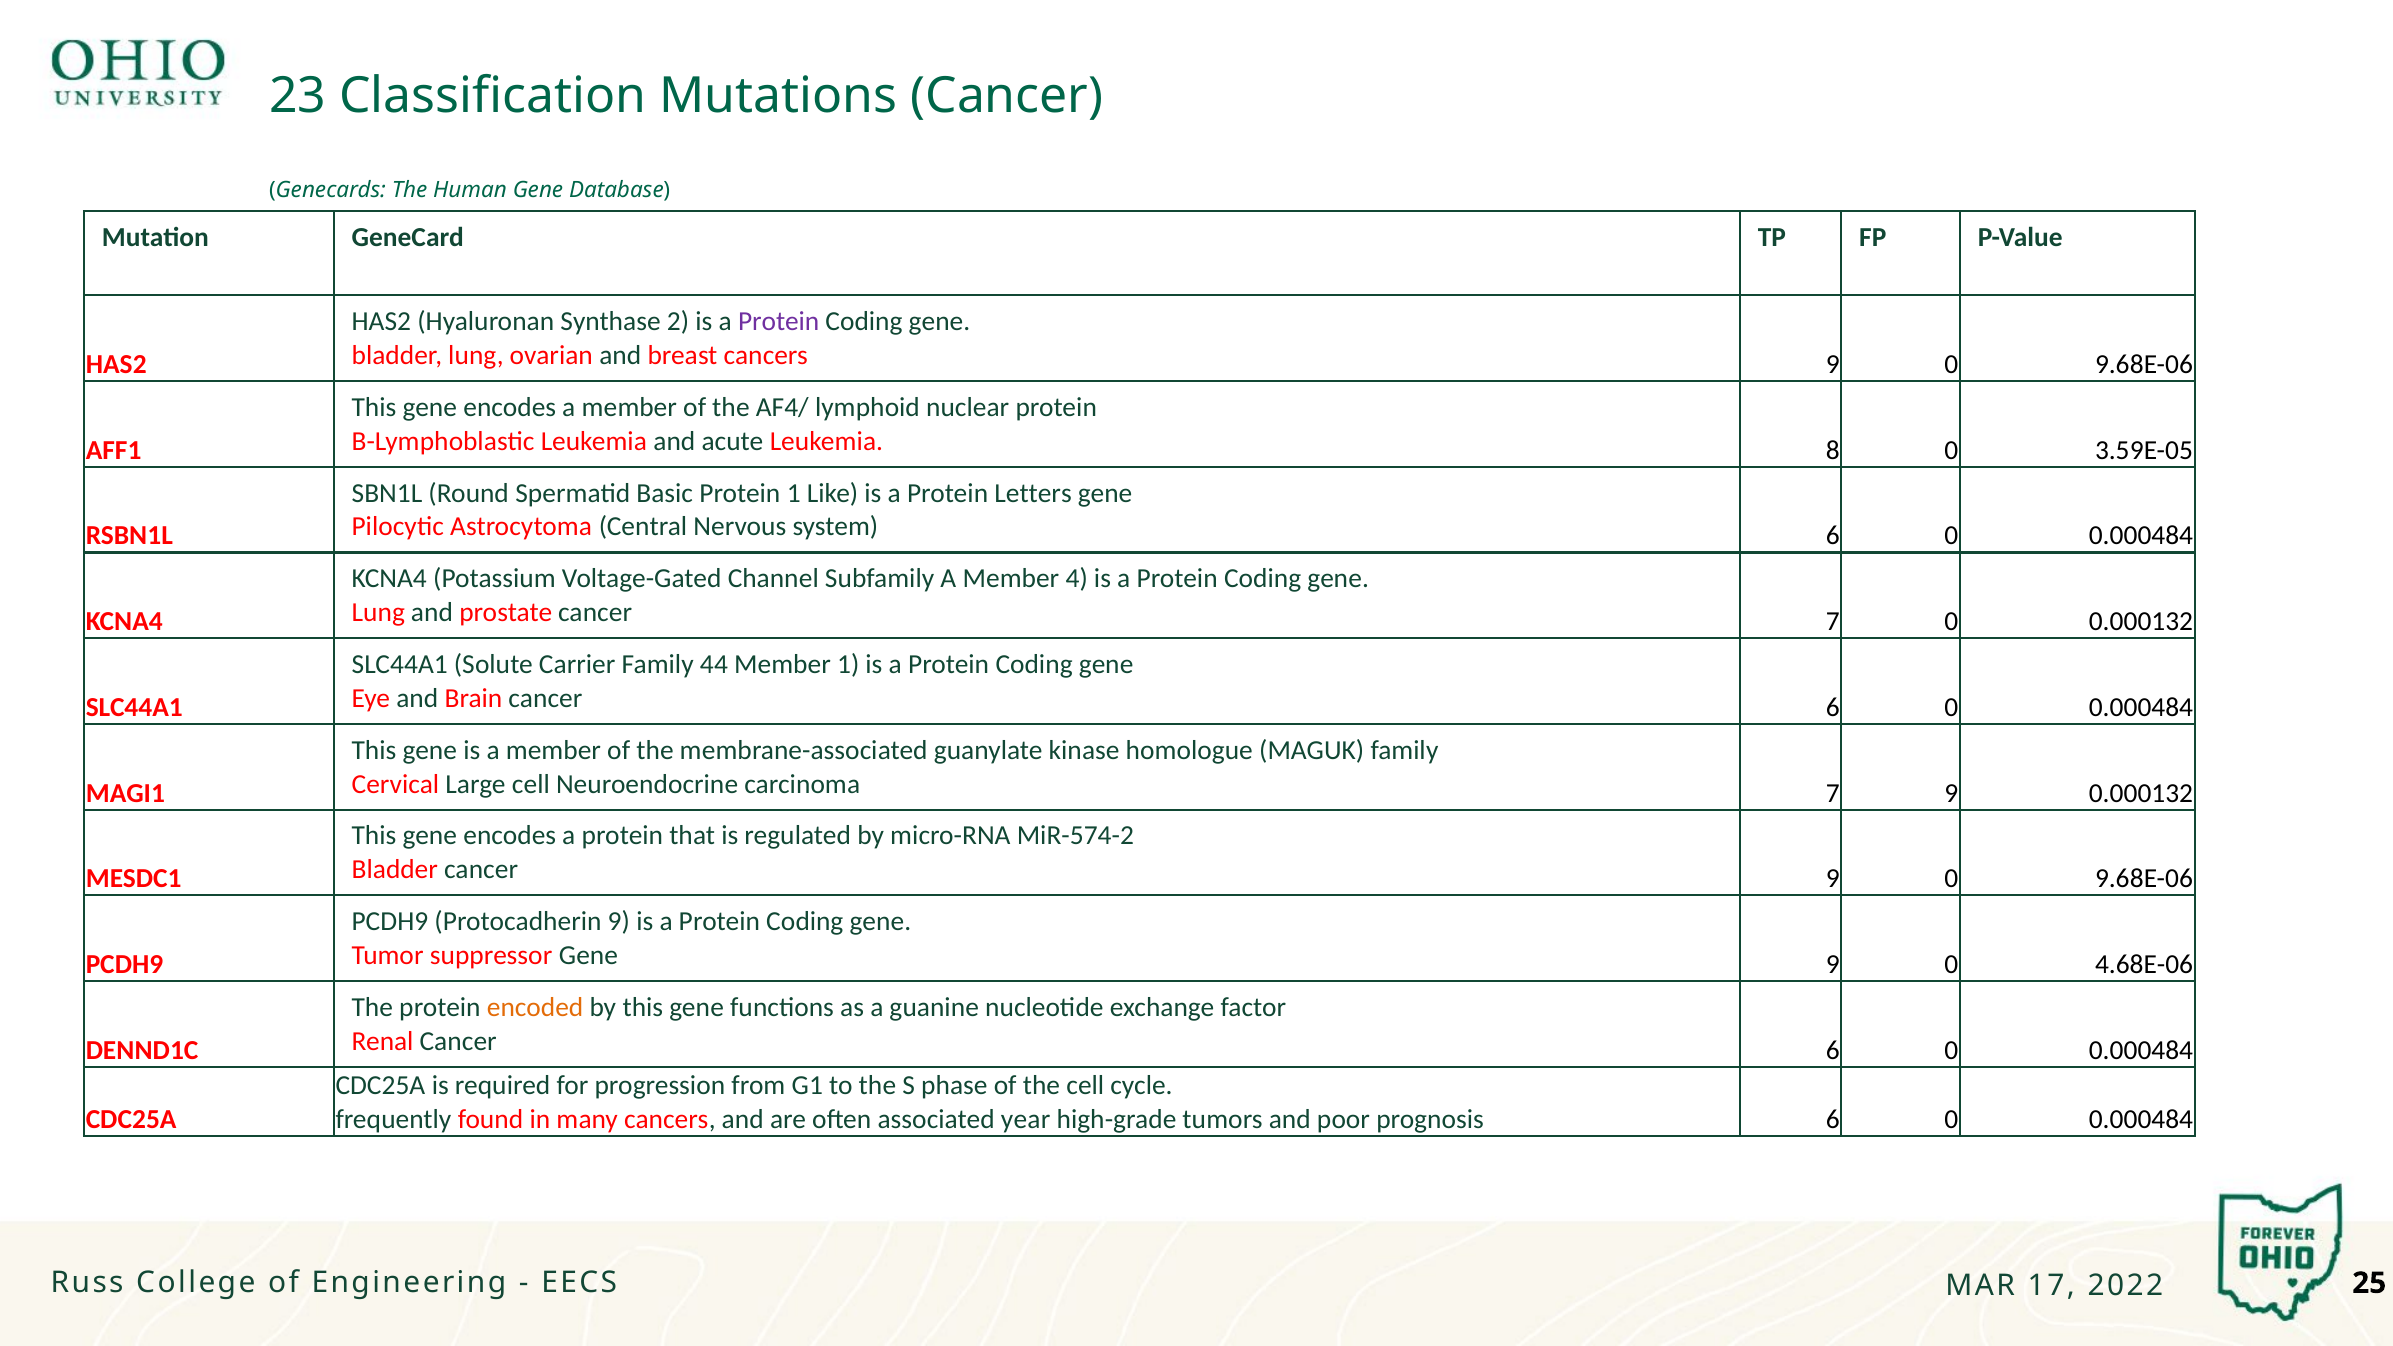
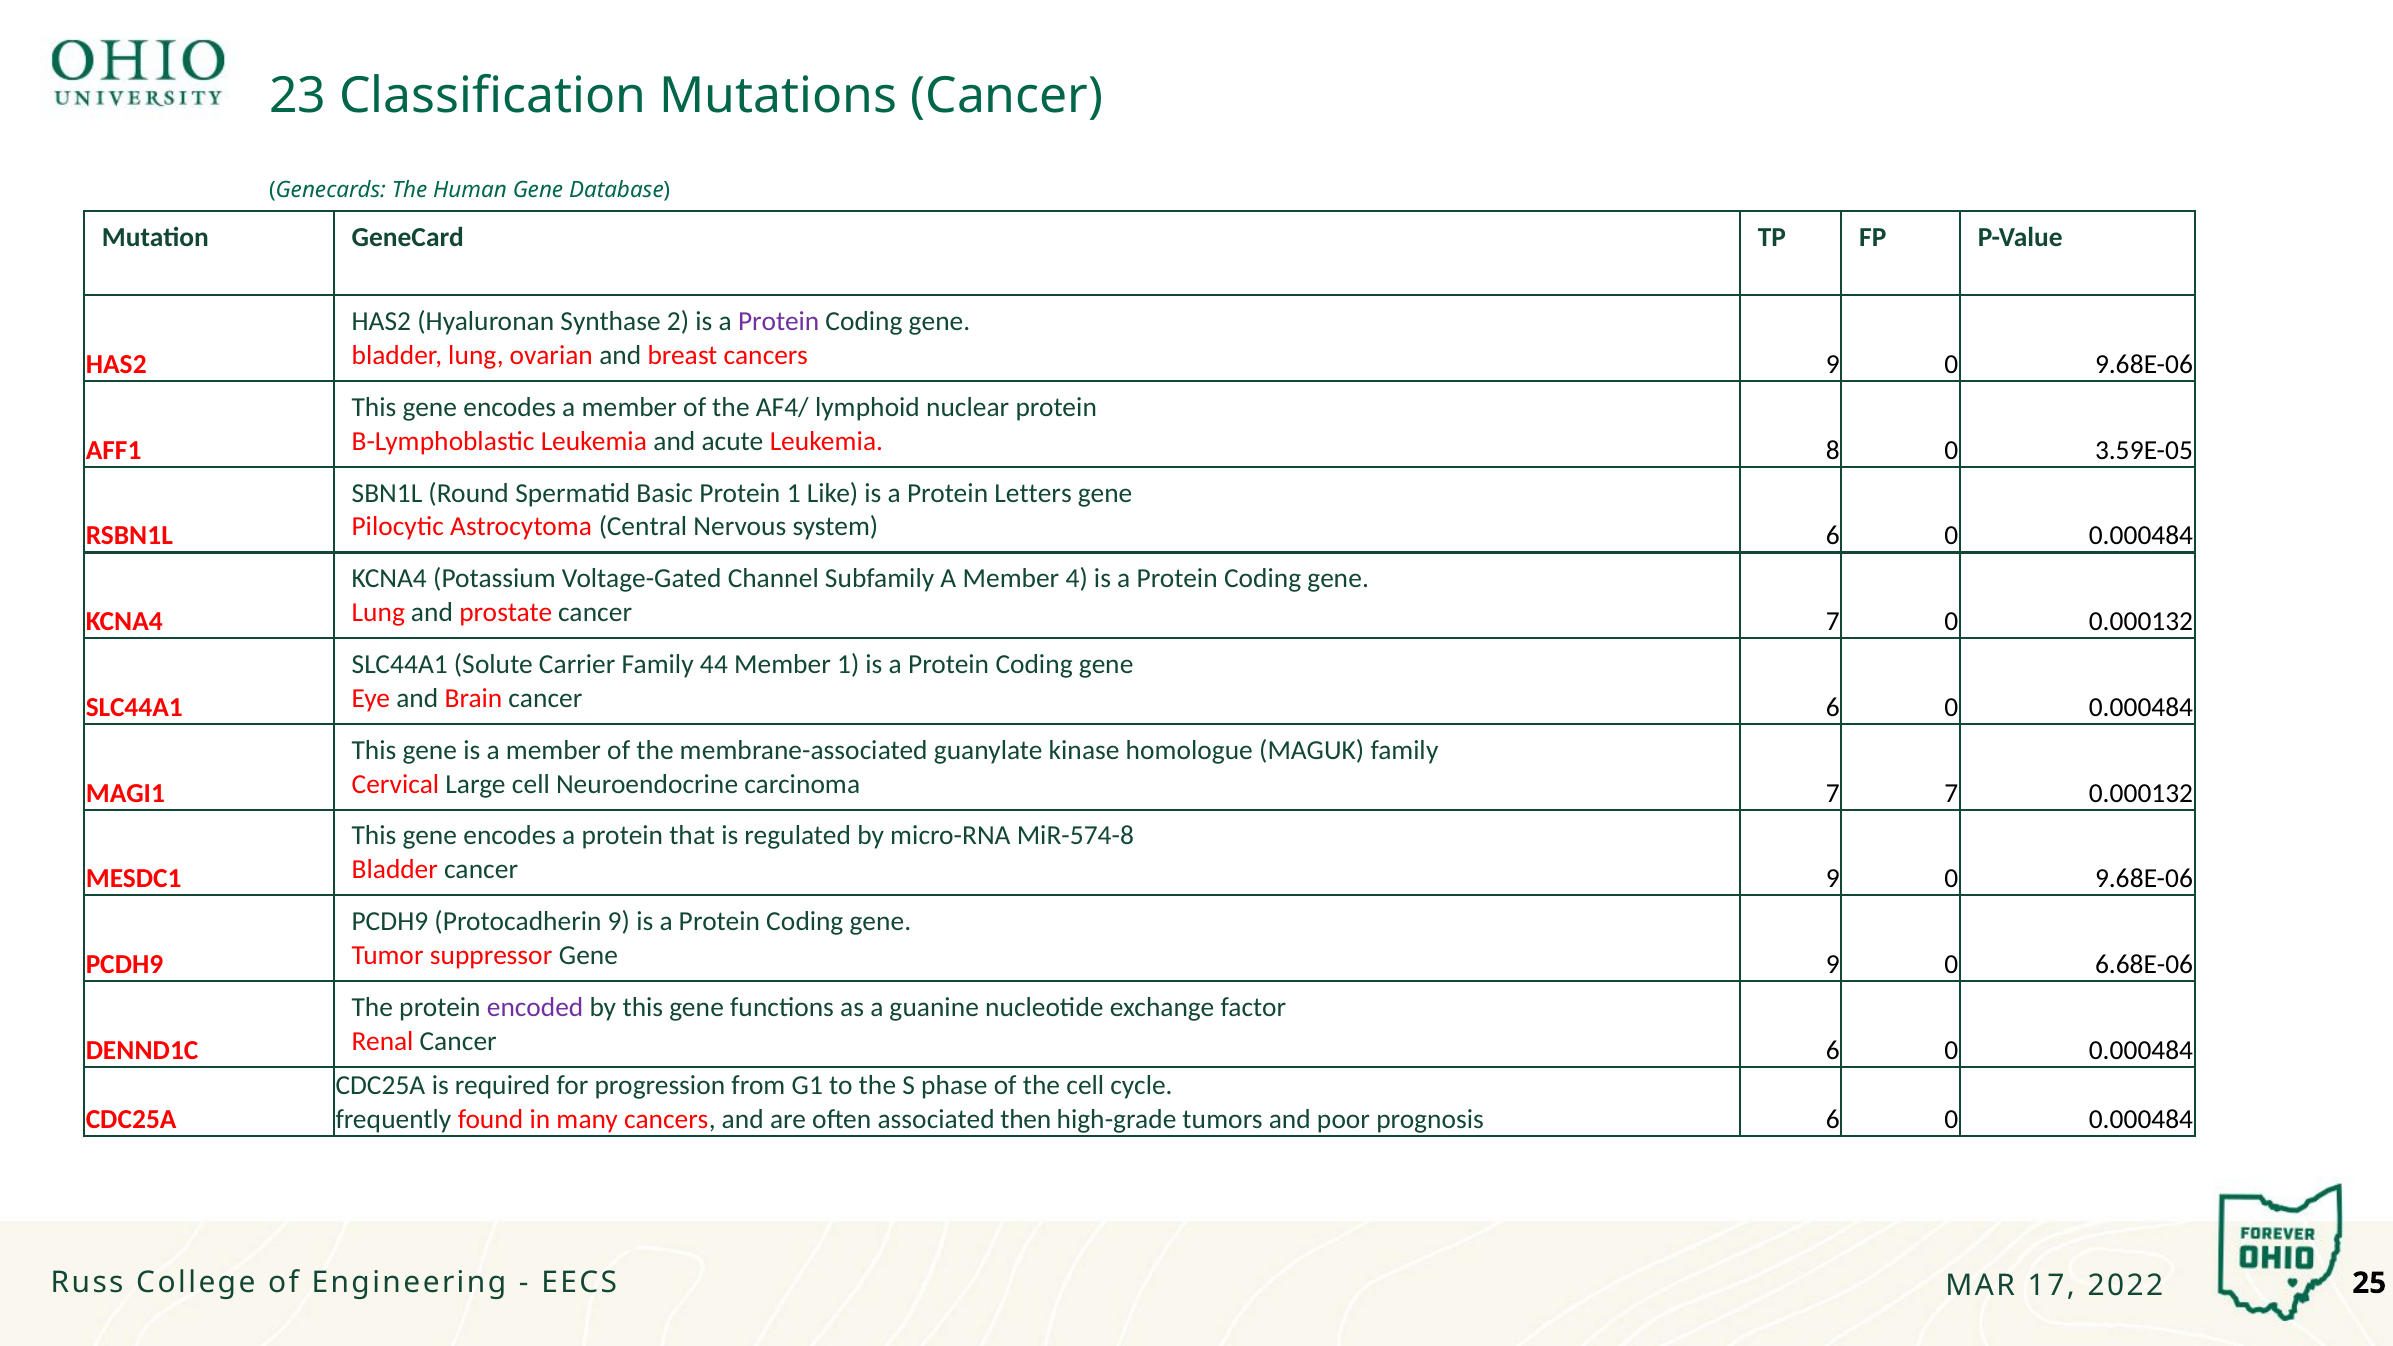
7 9: 9 -> 7 (1951, 793)
MiR-574-2: MiR-574-2 -> MiR-574-8 (1075, 836)
4.68E-06: 4.68E-06 -> 6.68E-06 (2144, 964)
encoded colour: orange -> purple (535, 1007)
year: year -> then (1026, 1120)
